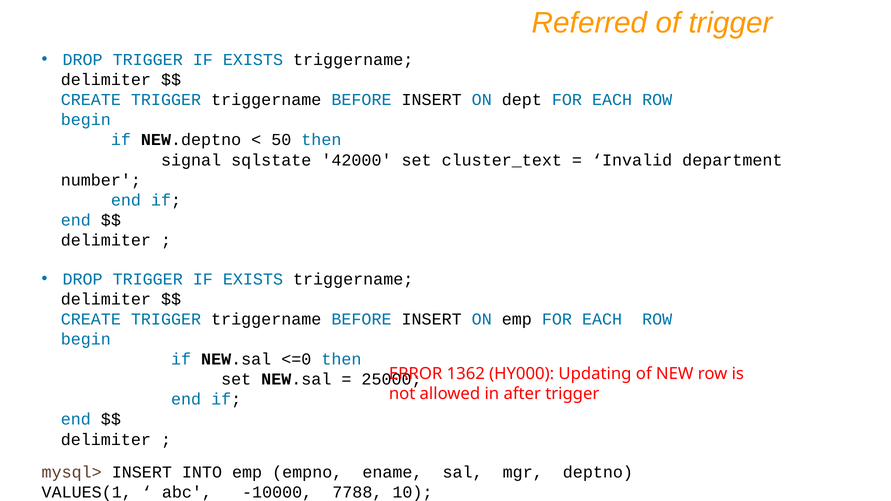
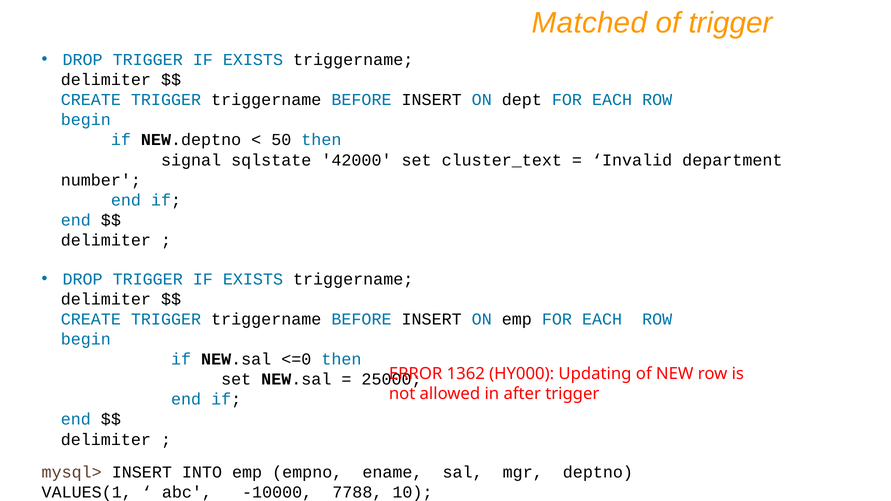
Referred: Referred -> Matched (589, 23)
